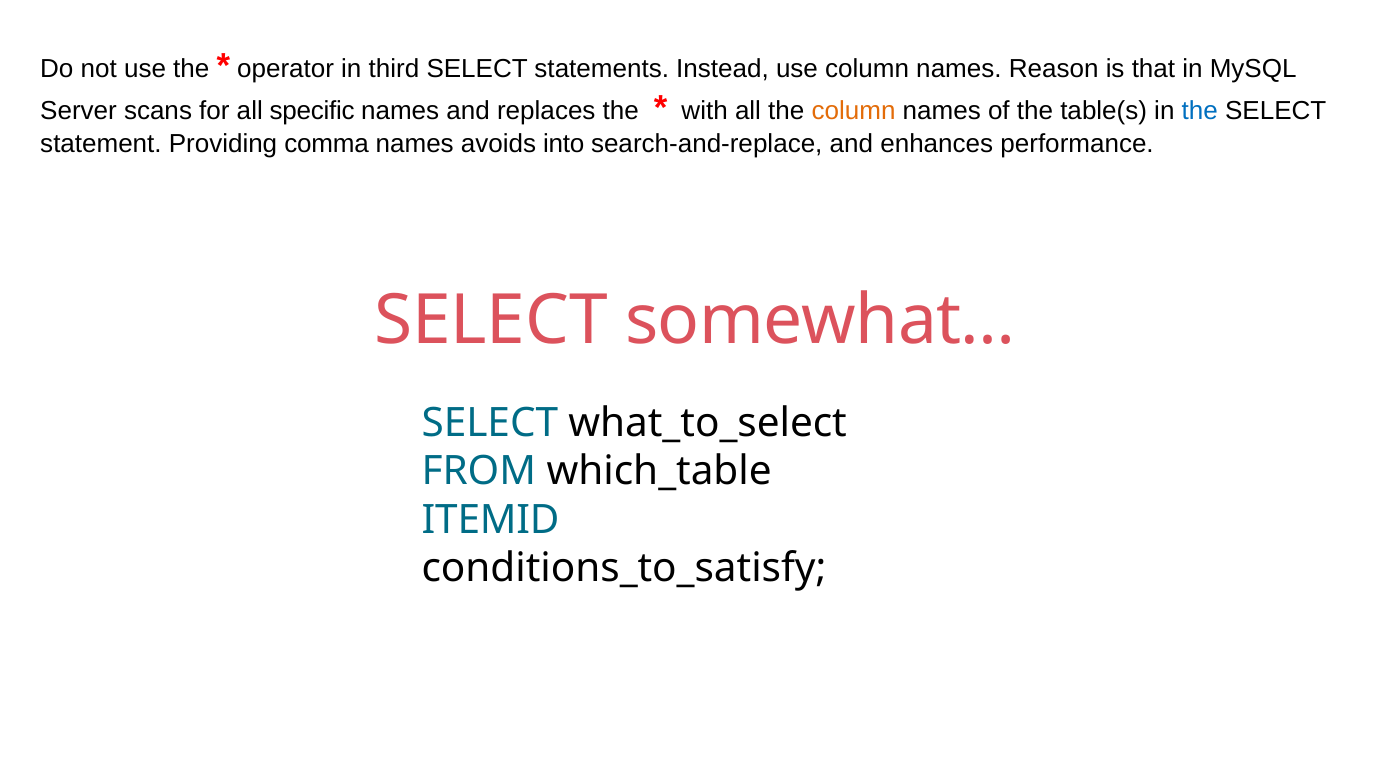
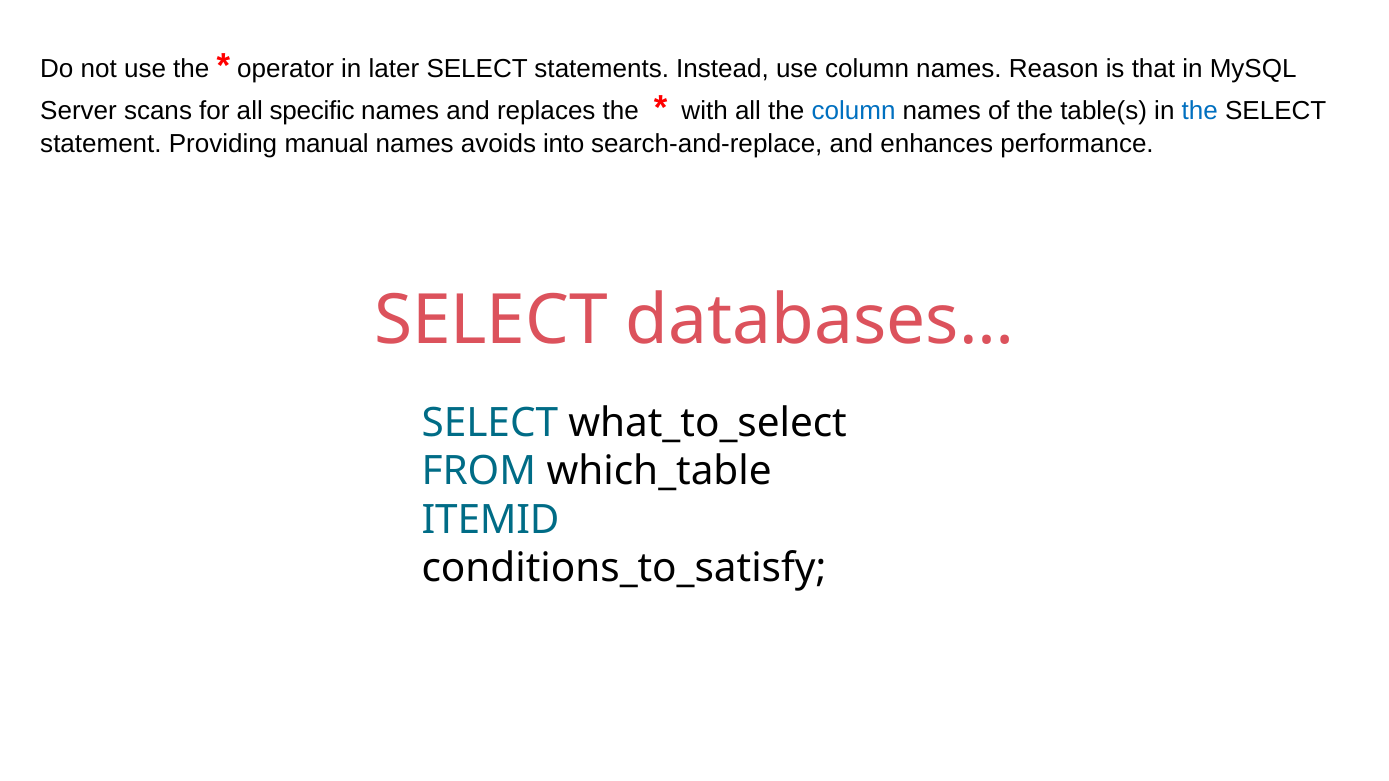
third: third -> later (394, 69)
column colour: orange -> blue (854, 111)
comma: comma -> manual (327, 144)
somewhat…: somewhat… -> databases… (820, 321)
